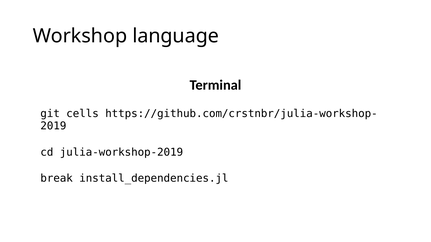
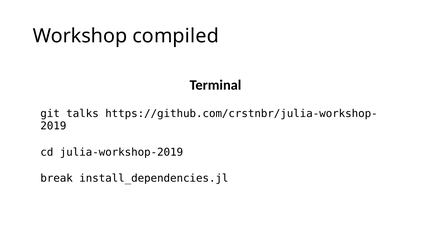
language: language -> compiled (176, 36)
cells: cells -> talks (83, 114)
